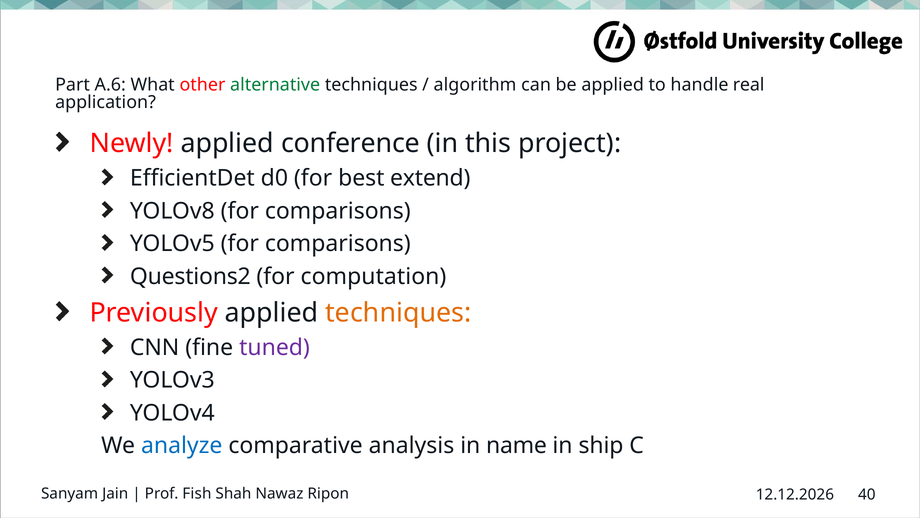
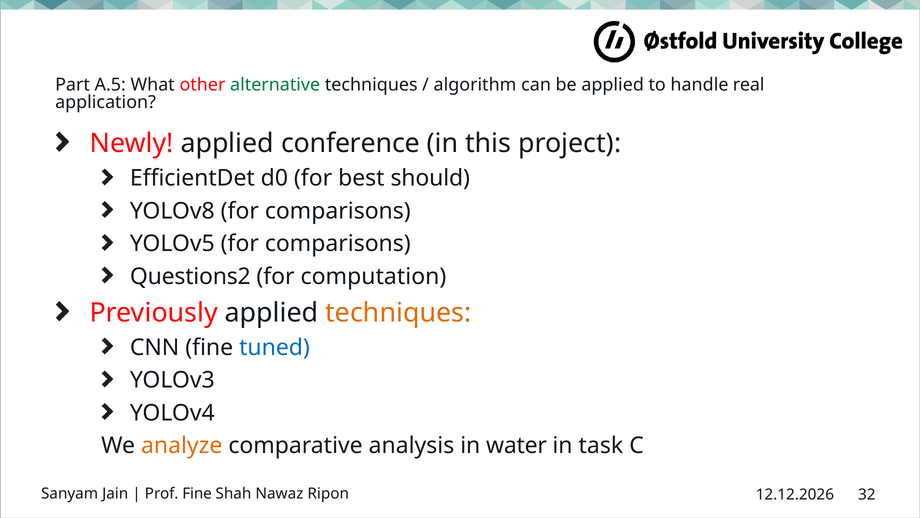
A.6: A.6 -> A.5 (110, 85)
extend: extend -> should (430, 178)
tuned colour: purple -> blue (275, 347)
analyze colour: blue -> orange (182, 445)
name: name -> water (516, 445)
ship: ship -> task (601, 445)
Prof Fish: Fish -> Fine (197, 493)
40: 40 -> 32 (867, 494)
